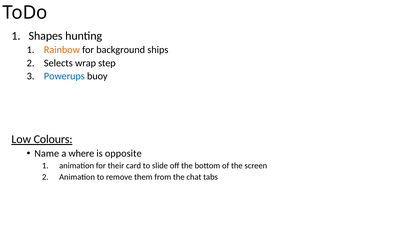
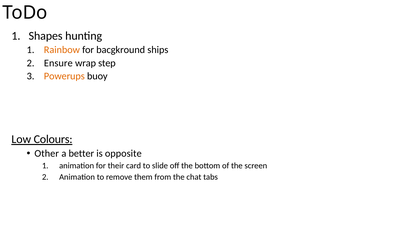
background: background -> bacgkround (121, 50)
Selects: Selects -> Ensure (58, 63)
Powerups colour: blue -> orange (64, 76)
Name: Name -> Other (47, 153)
where: where -> better (81, 153)
